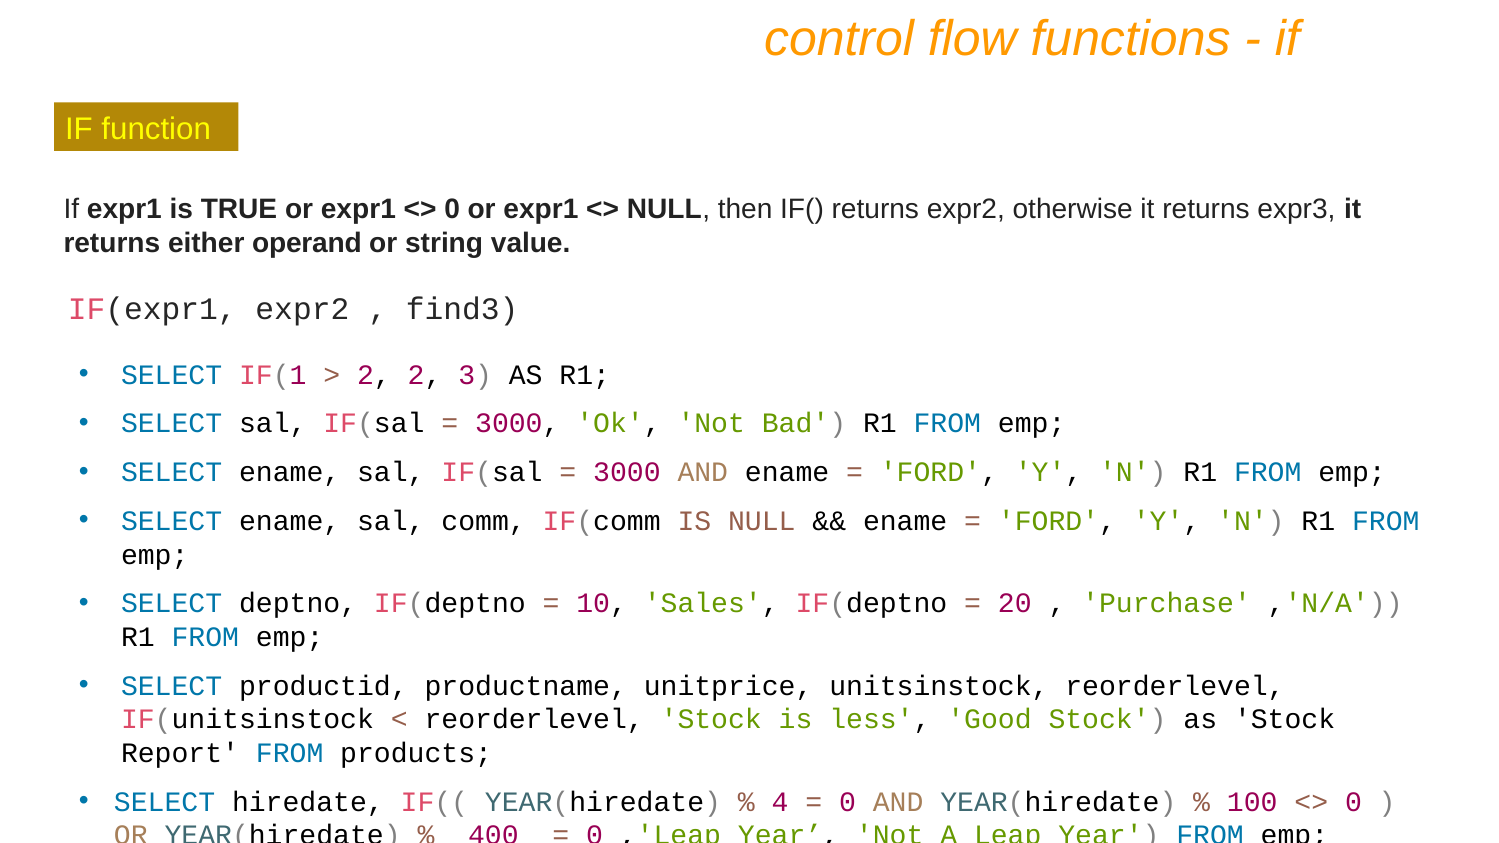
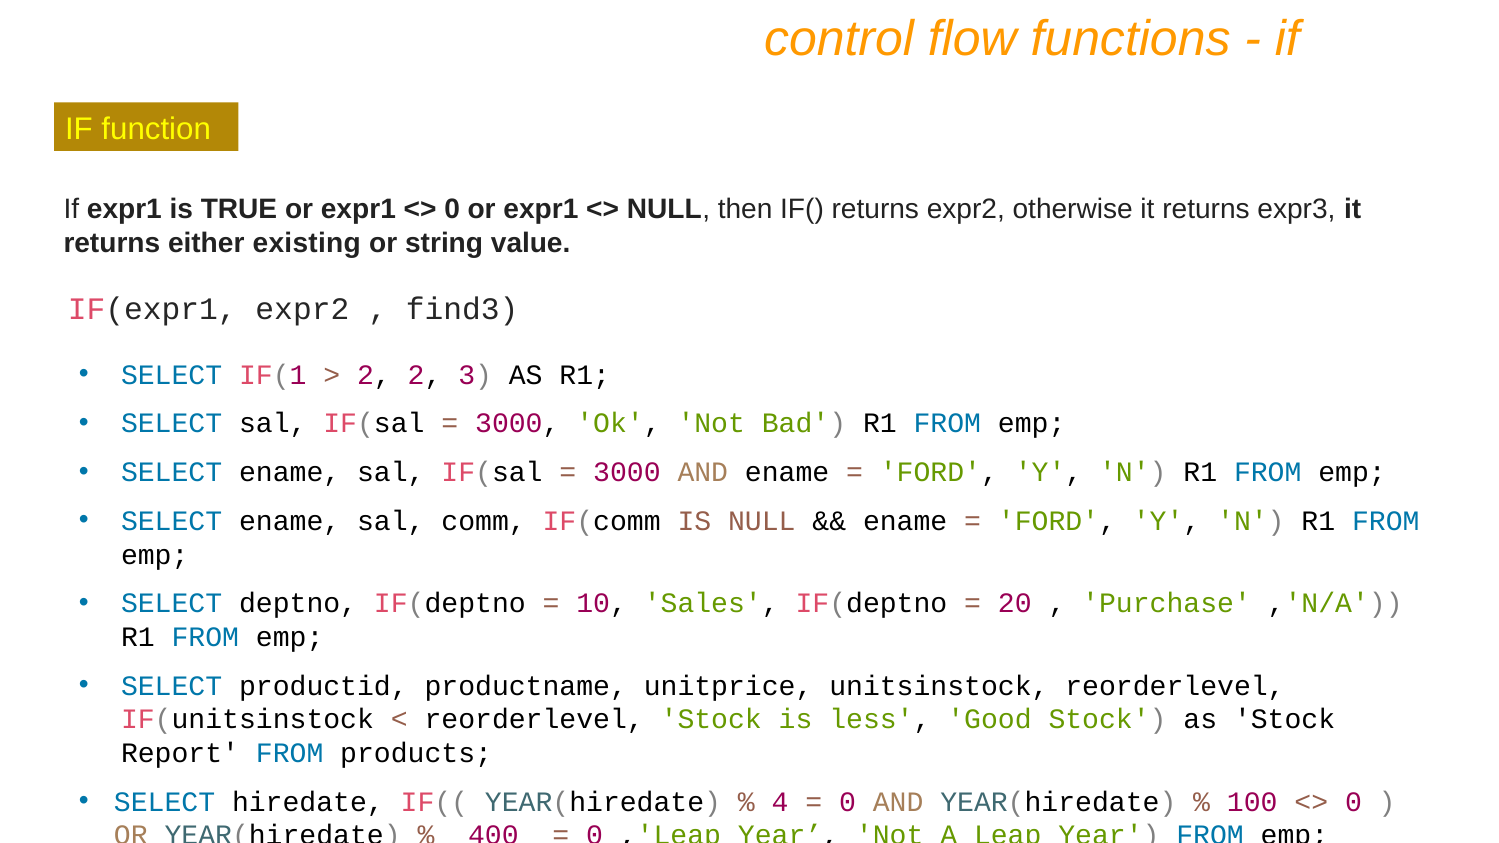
operand: operand -> existing (307, 243)
